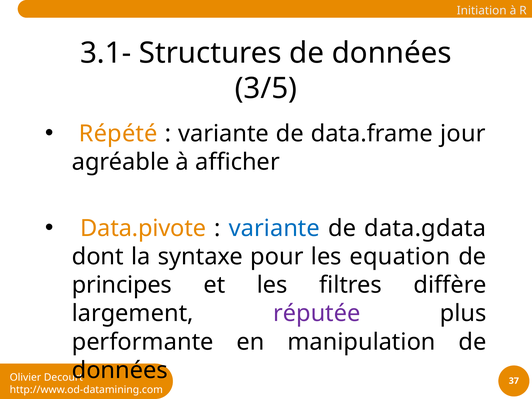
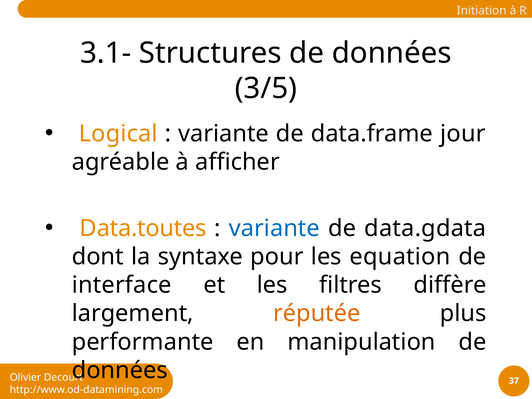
Répété: Répété -> Logical (118, 134)
Data.pivote: Data.pivote -> Data.toutes (143, 228)
principes: principes -> interface (122, 285)
réputée colour: purple -> orange (317, 314)
